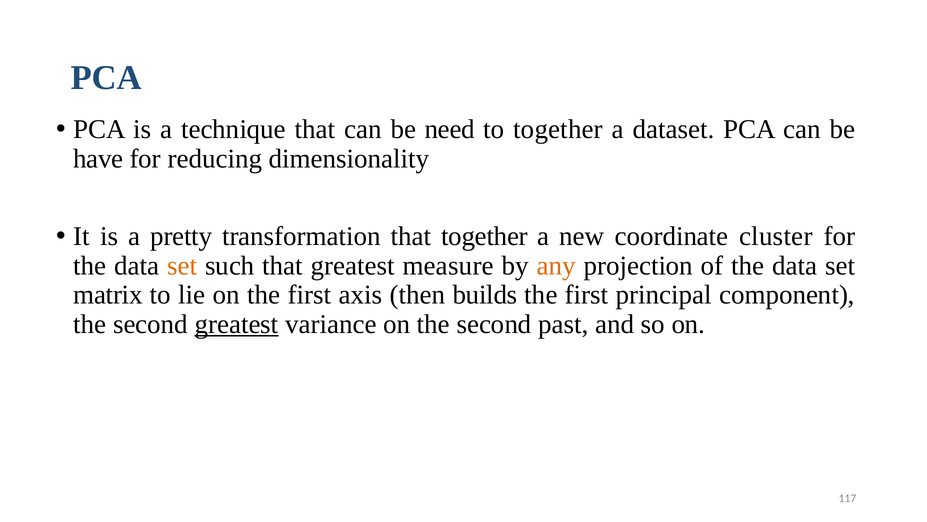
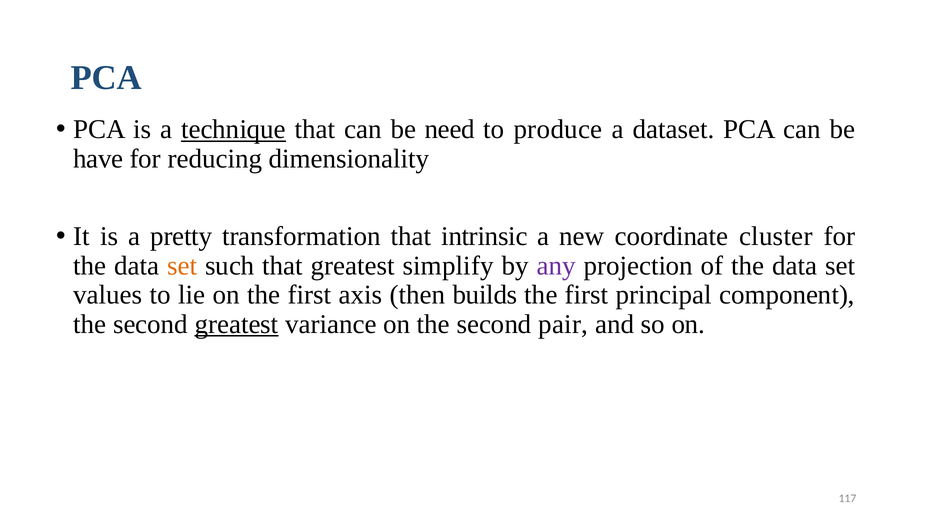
technique underline: none -> present (234, 129)
to together: together -> produce (558, 129)
that together: together -> intrinsic (484, 236)
measure: measure -> simplify (448, 266)
any colour: orange -> purple (556, 266)
matrix: matrix -> values (108, 295)
past: past -> pair (563, 324)
